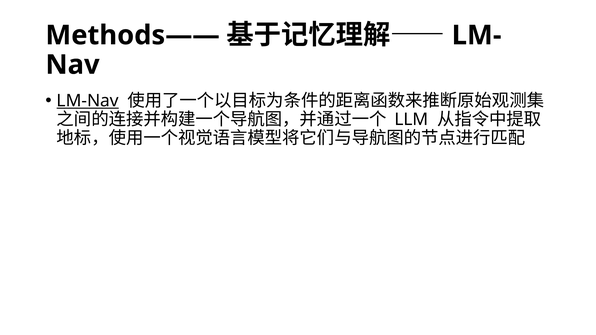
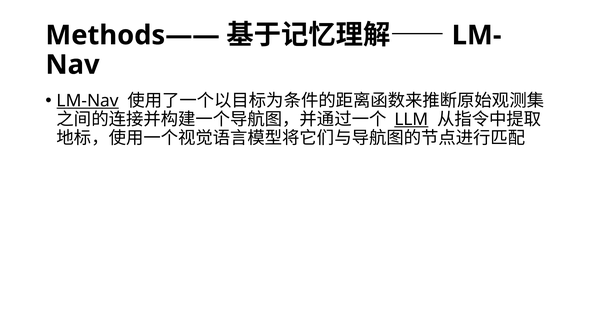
LLM underline: none -> present (411, 120)
